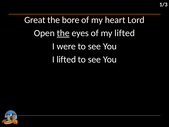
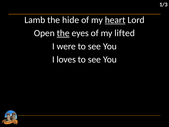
Great: Great -> Lamb (35, 20)
bore: bore -> hide (71, 20)
heart underline: none -> present (115, 20)
I lifted: lifted -> loves (66, 59)
